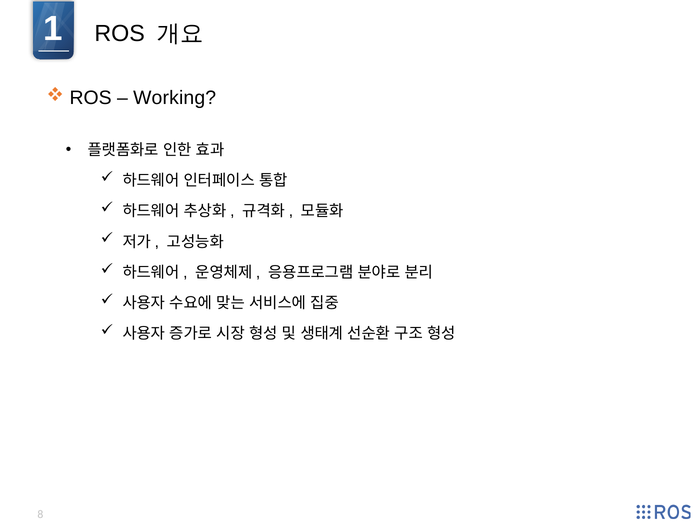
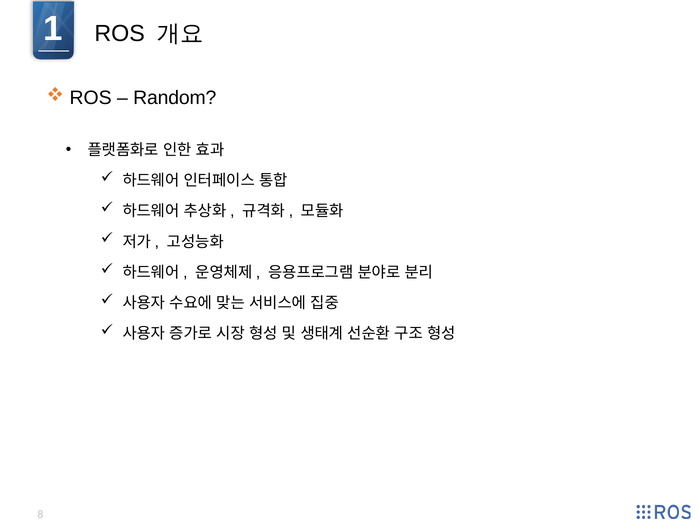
Working: Working -> Random (175, 98)
